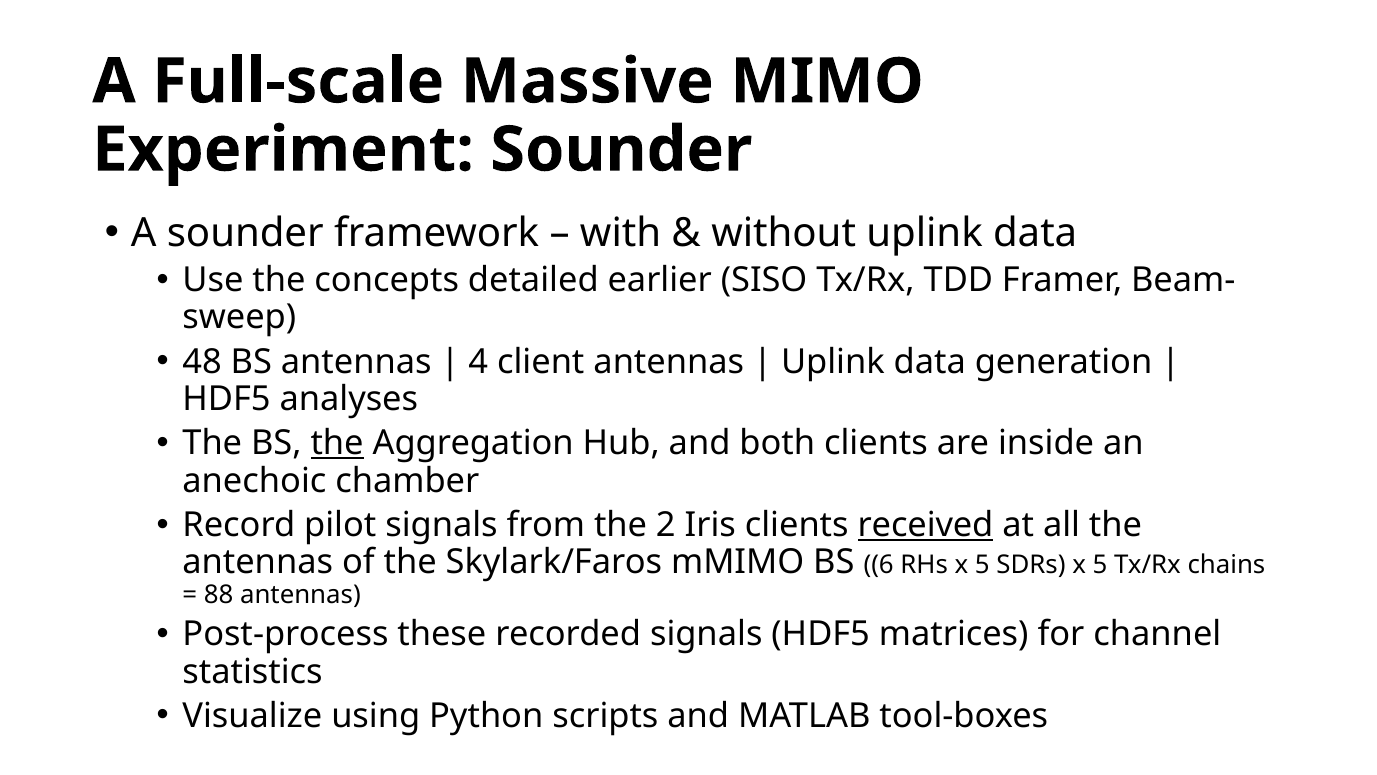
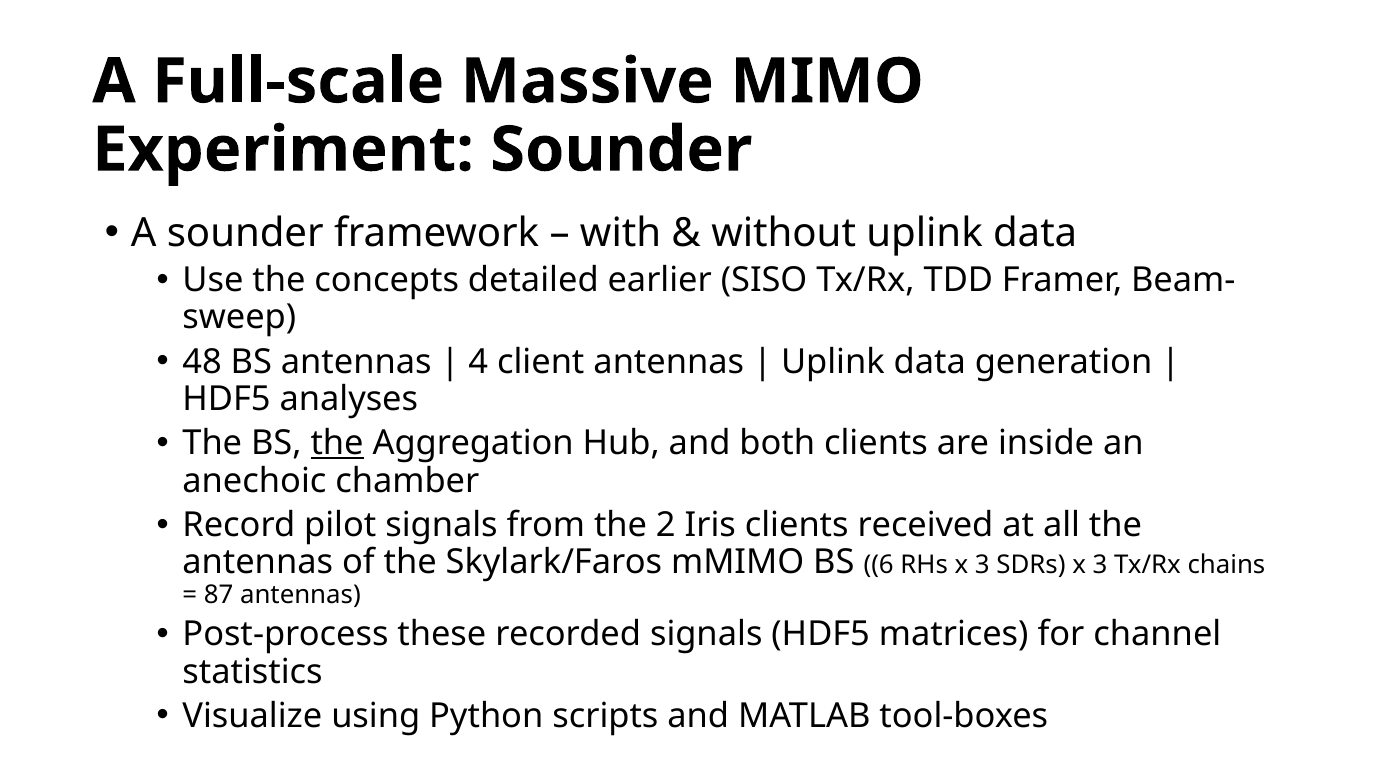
received underline: present -> none (925, 525)
RHs x 5: 5 -> 3 (982, 565)
SDRs x 5: 5 -> 3 (1100, 565)
88: 88 -> 87 (219, 594)
